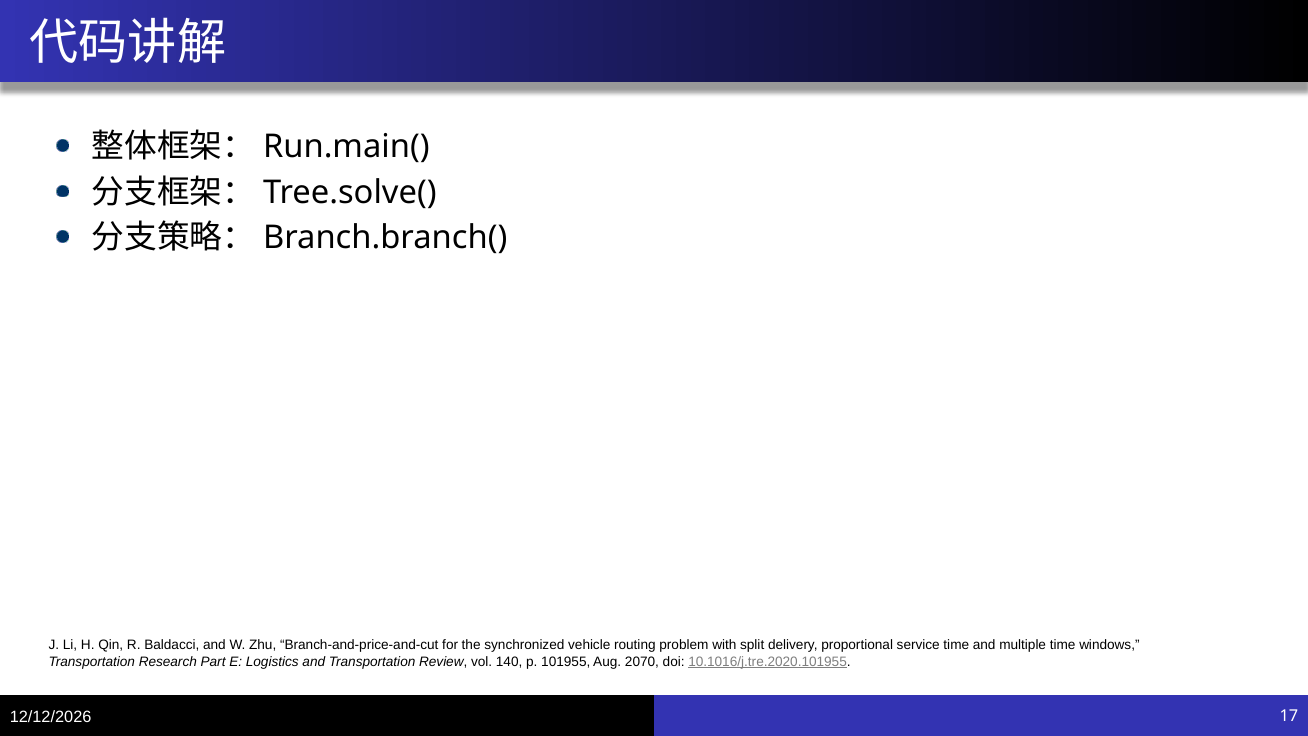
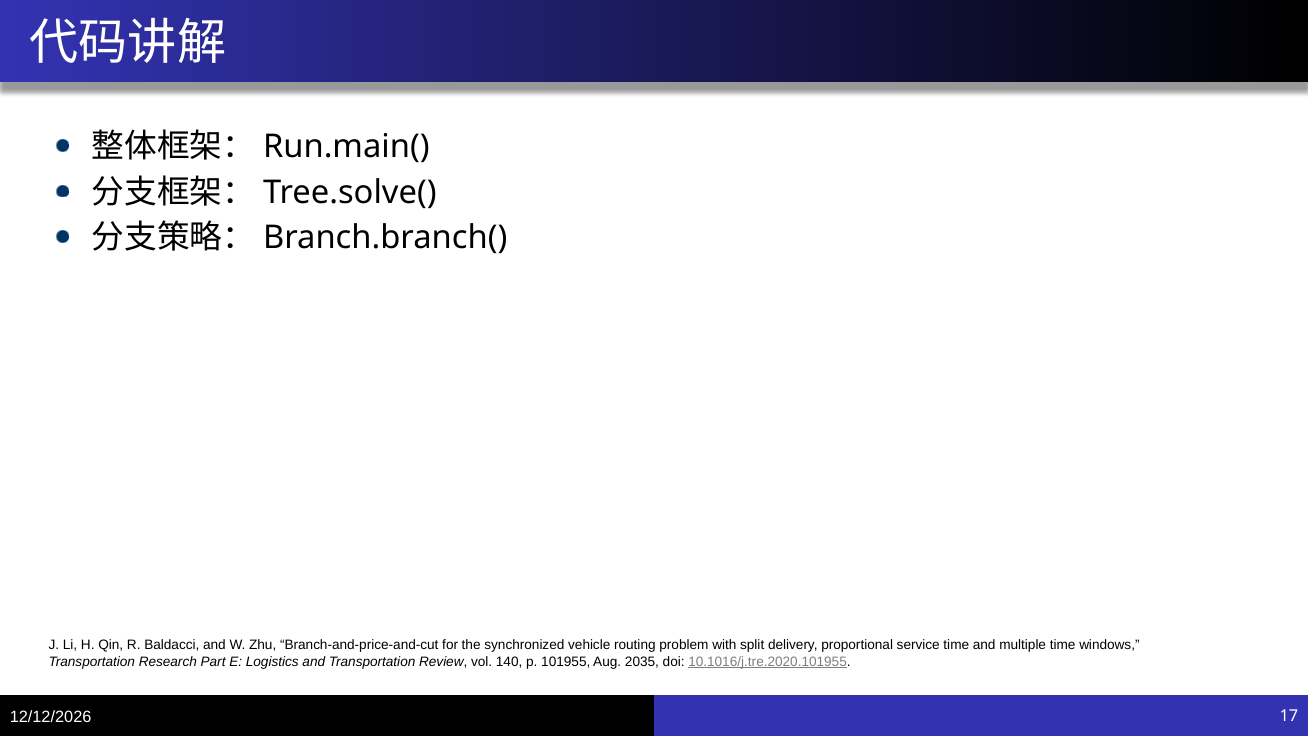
2070: 2070 -> 2035 (642, 662)
